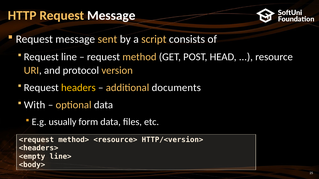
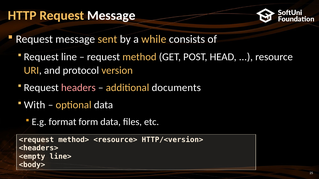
script: script -> while (154, 39)
headers colour: yellow -> pink (78, 88)
usually: usually -> format (63, 122)
